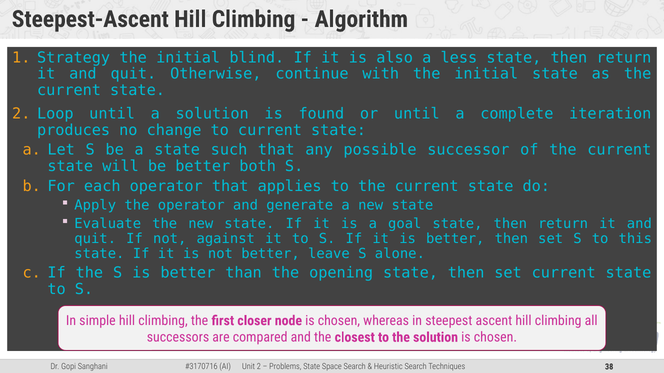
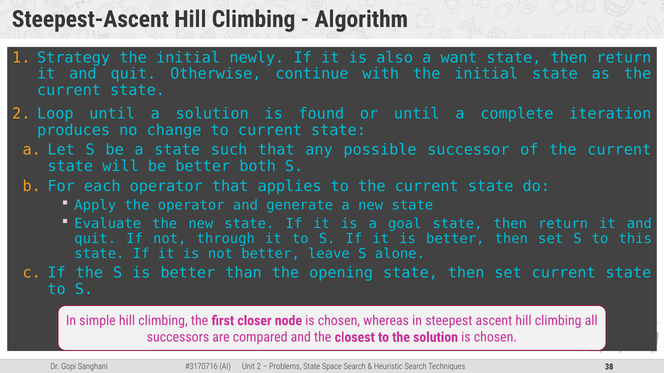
blind: blind -> newly (257, 58)
less: less -> want (459, 58)
against: against -> through (226, 239)
